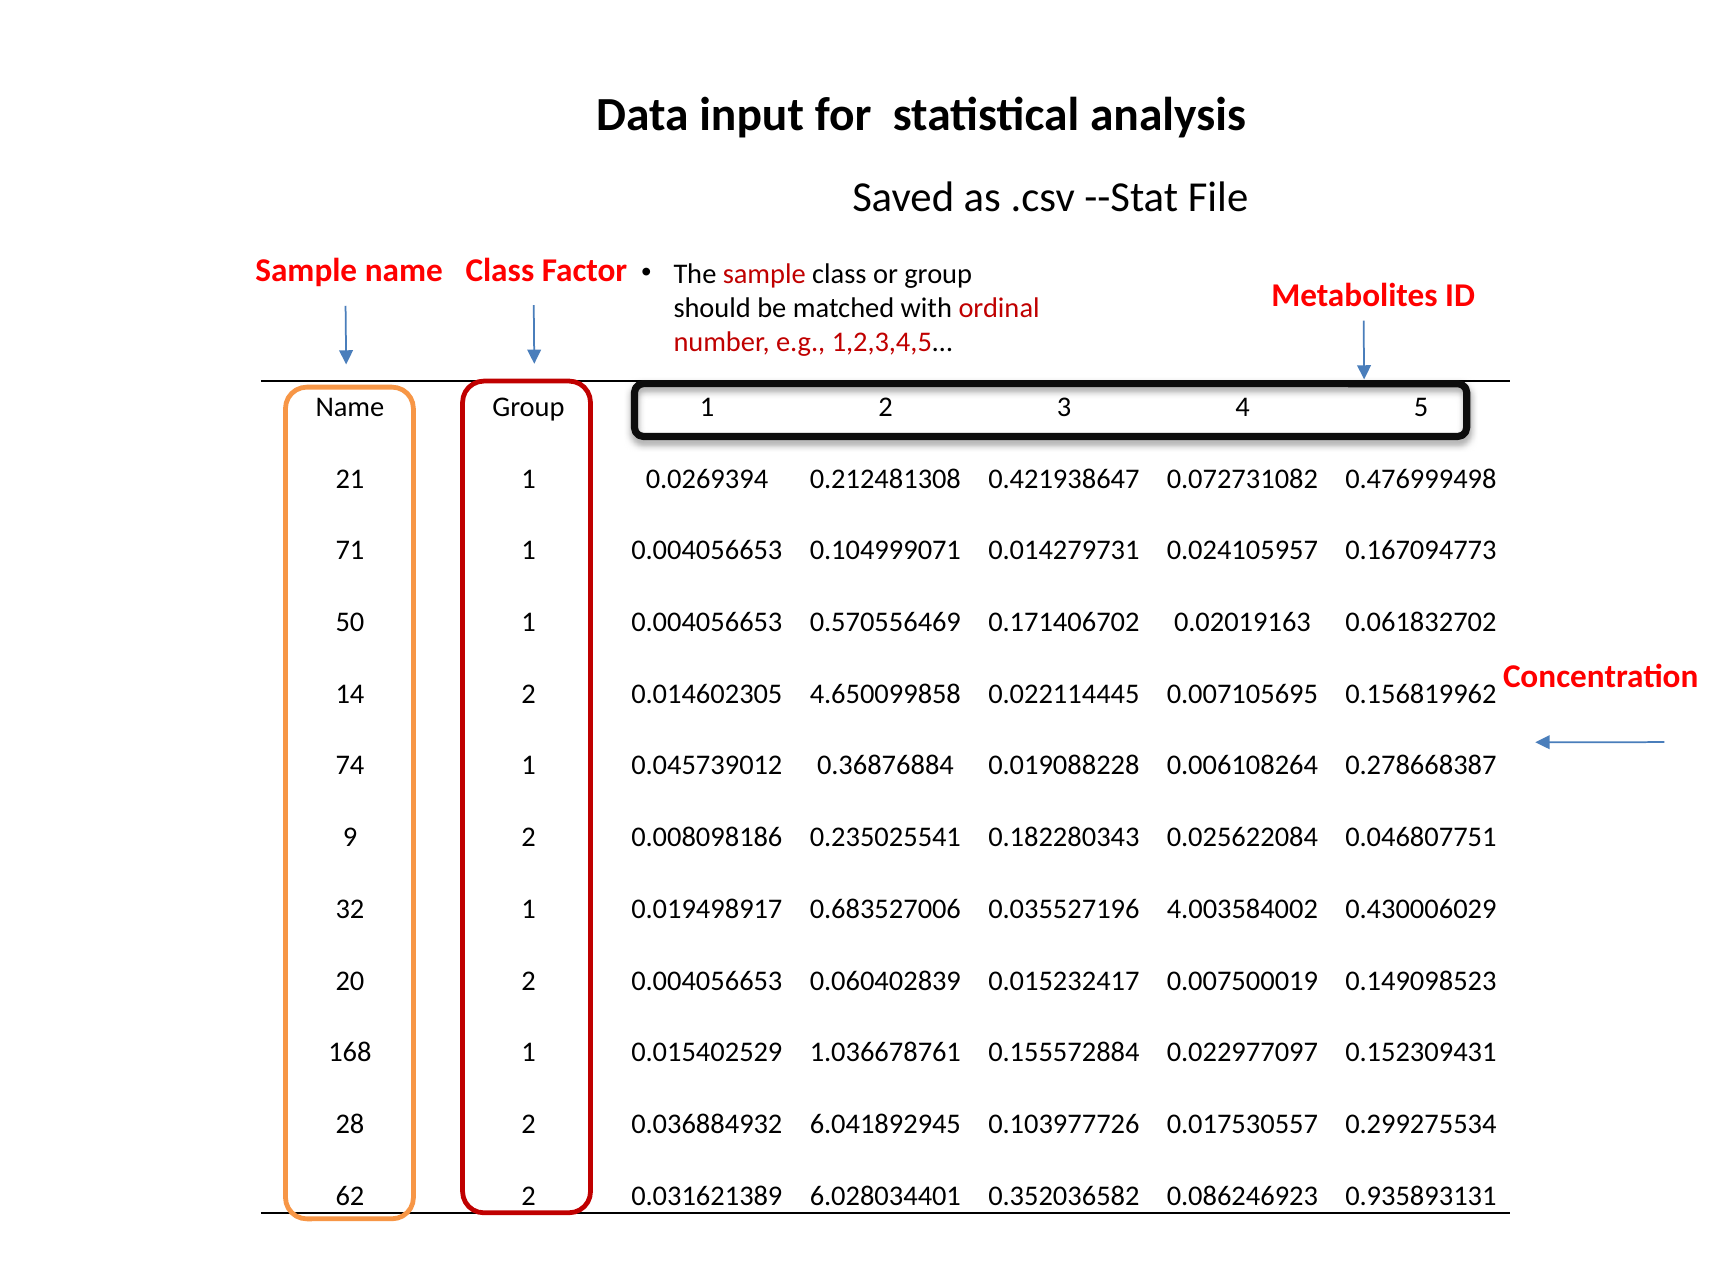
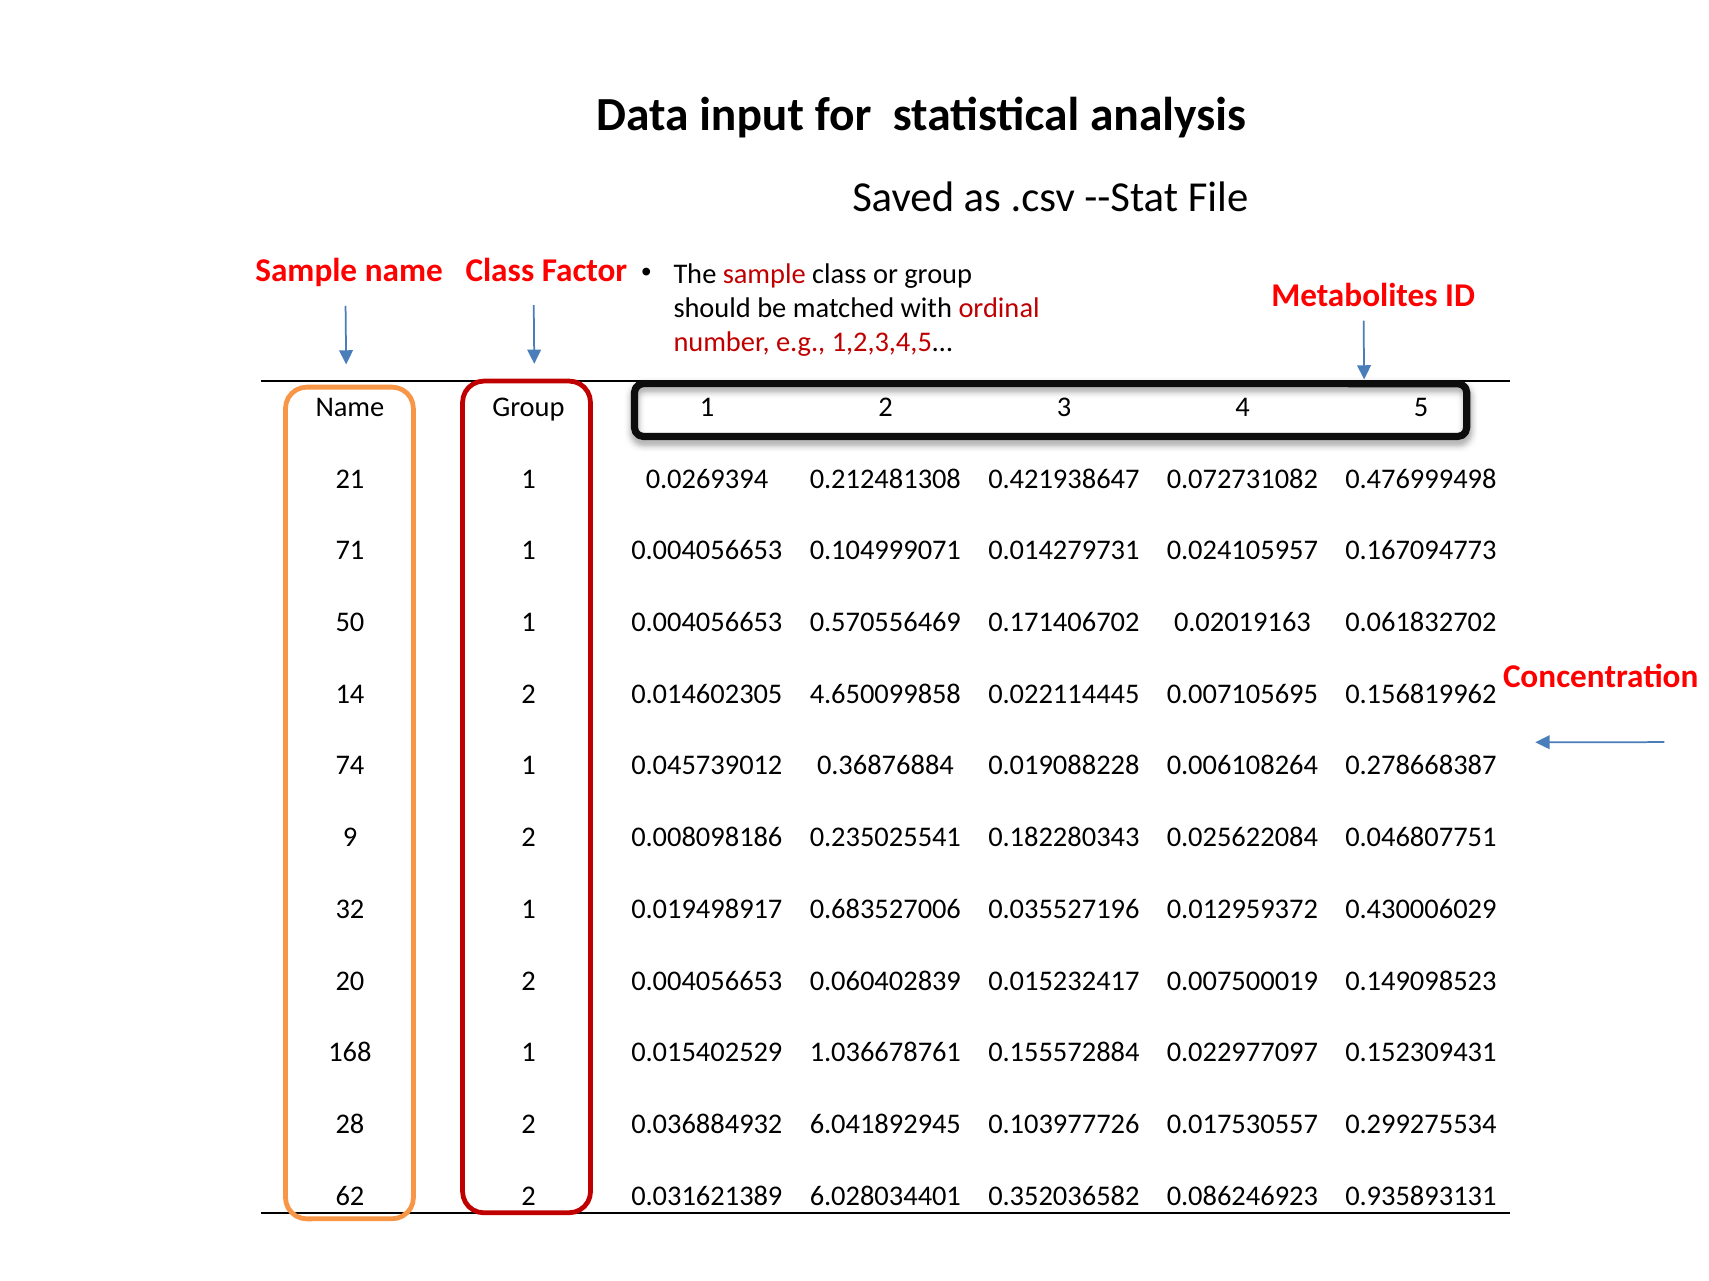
4.003584002: 4.003584002 -> 0.012959372 (1242, 909)
